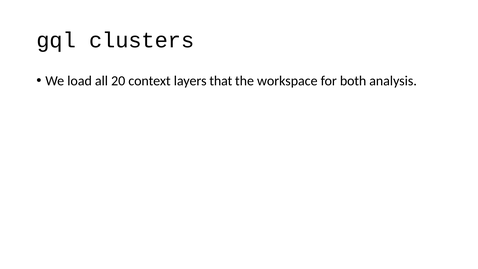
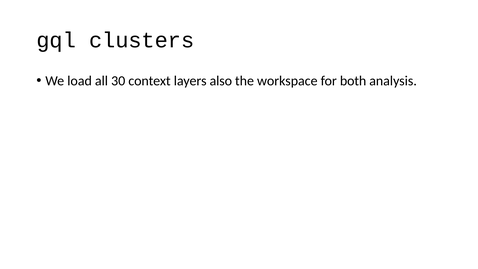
20: 20 -> 30 (118, 81)
that: that -> also (221, 81)
